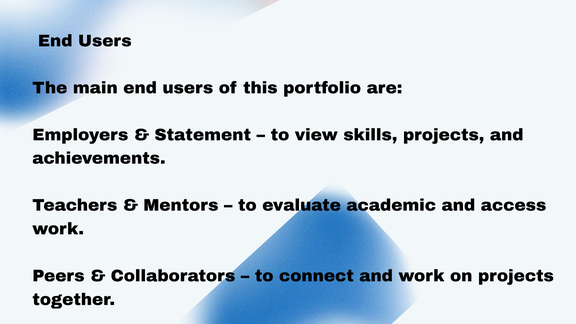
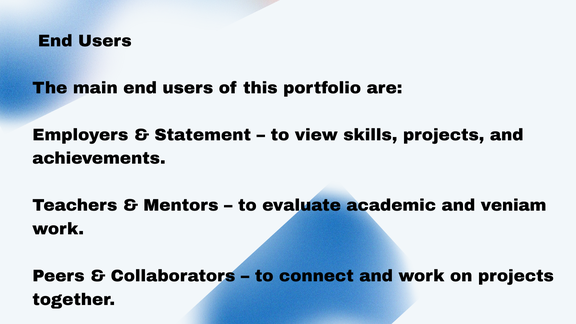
access: access -> veniam (514, 205)
